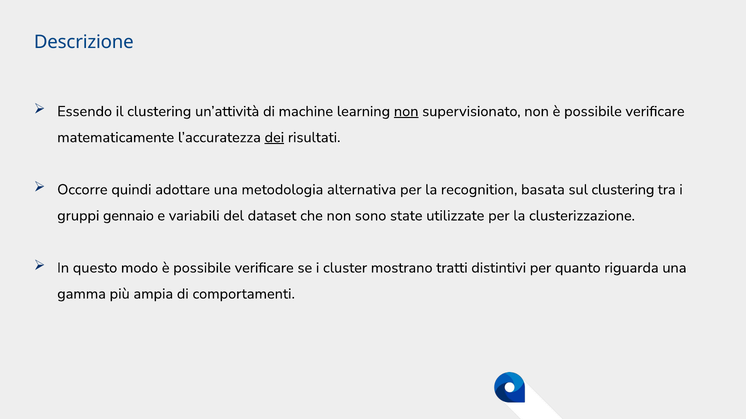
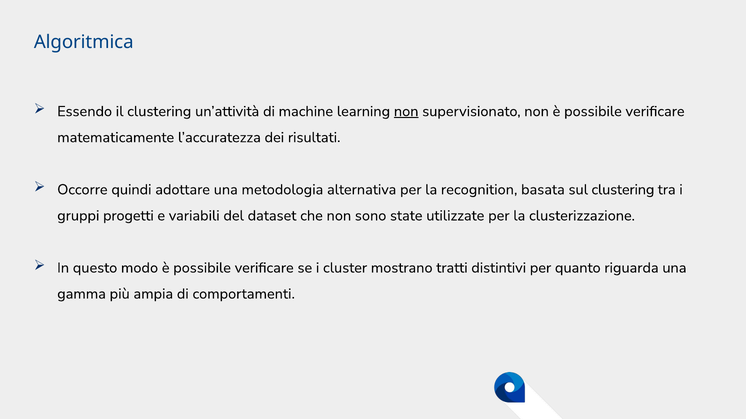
Descrizione: Descrizione -> Algoritmica (84, 42)
dei underline: present -> none (274, 138)
gennaio: gennaio -> progetti (128, 216)
